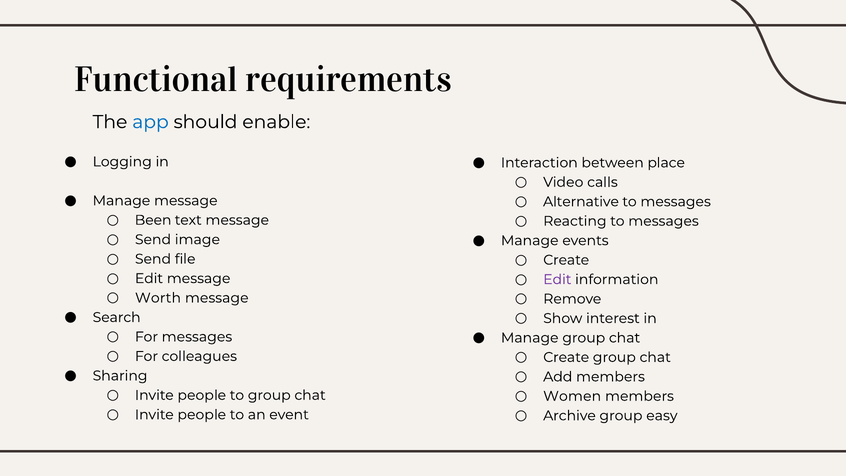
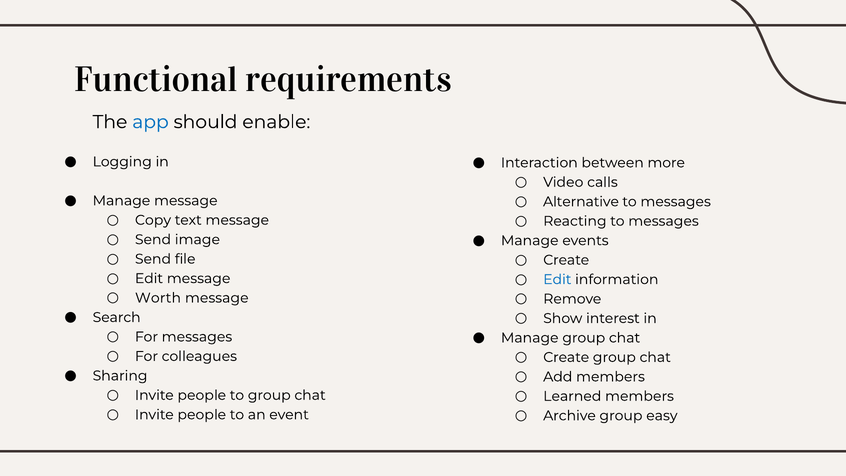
place: place -> more (666, 163)
Been: Been -> Copy (153, 220)
Edit colour: purple -> blue (557, 279)
Women: Women -> Learned (572, 396)
